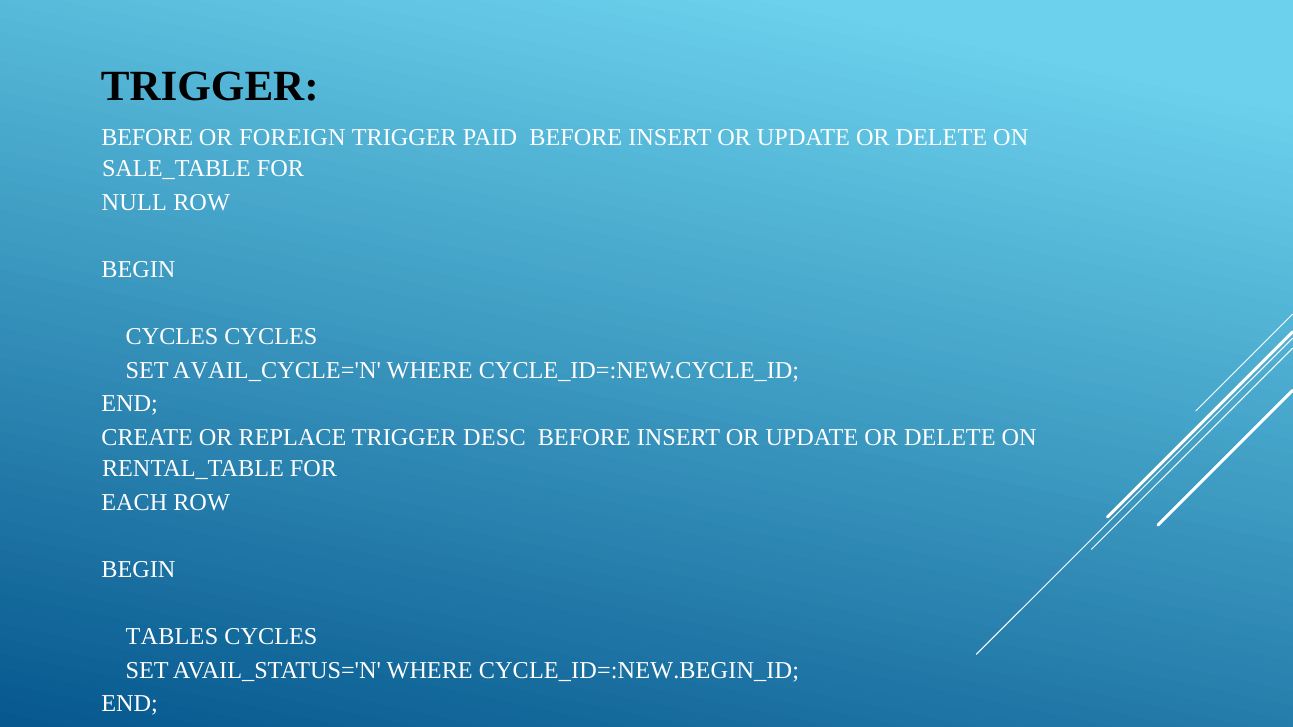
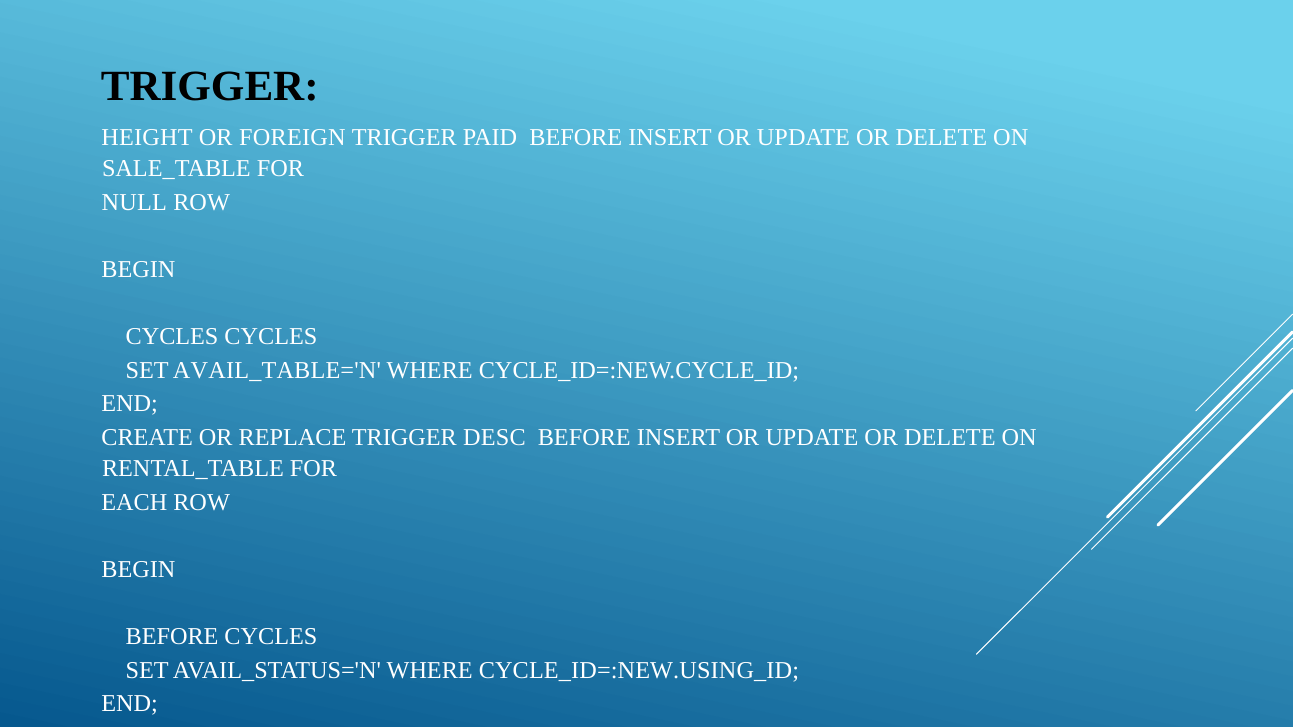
BEFORE: BEFORE -> HEIGHT (147, 138)
AVAIL_CYCLE='N: AVAIL_CYCLE='N -> AVAIL_TABLE='N (277, 370)
TABLES: TABLES -> BEFORE (172, 637)
CYCLE_ID=:NEW.BEGIN_ID: CYCLE_ID=:NEW.BEGIN_ID -> CYCLE_ID=:NEW.USING_ID (639, 670)
